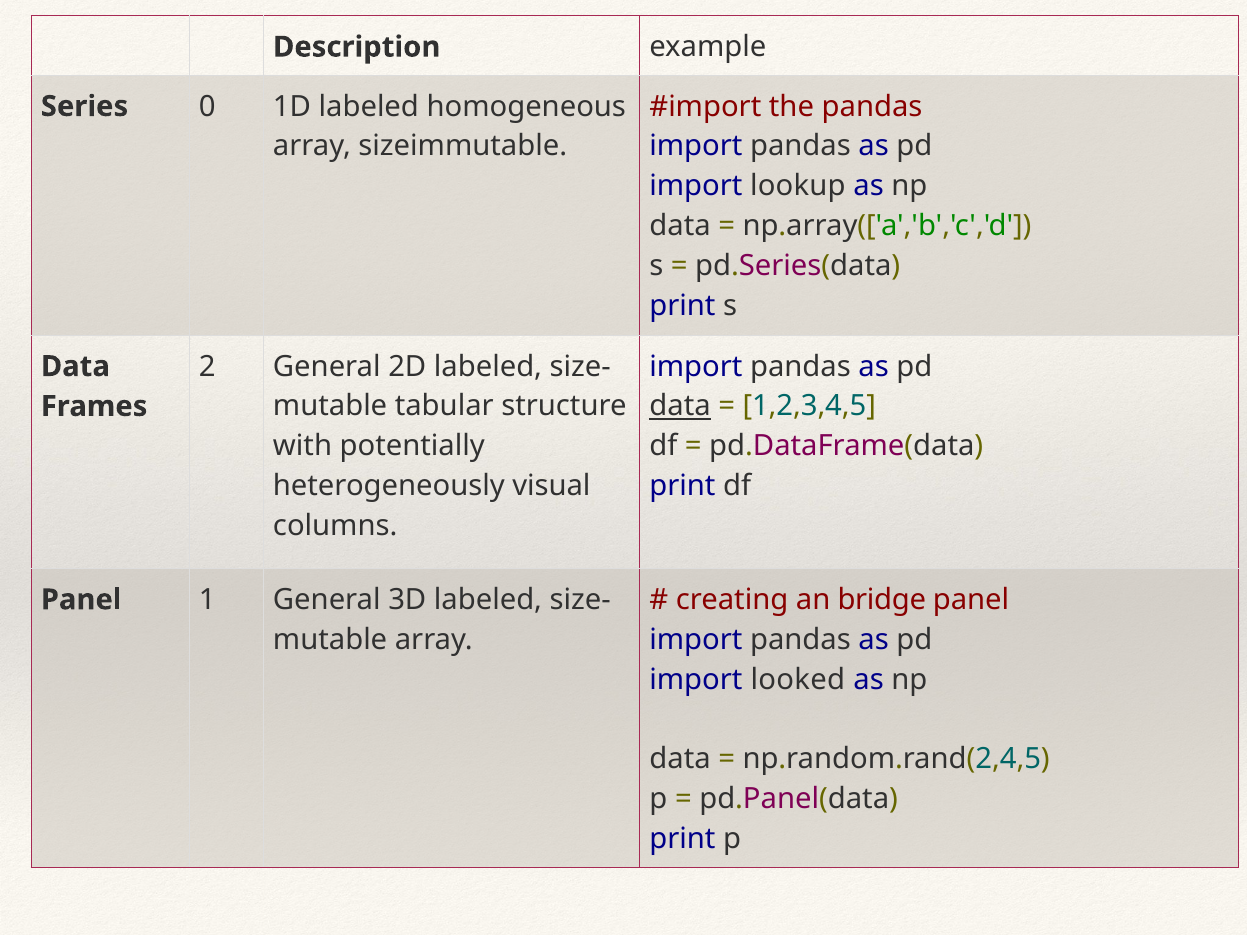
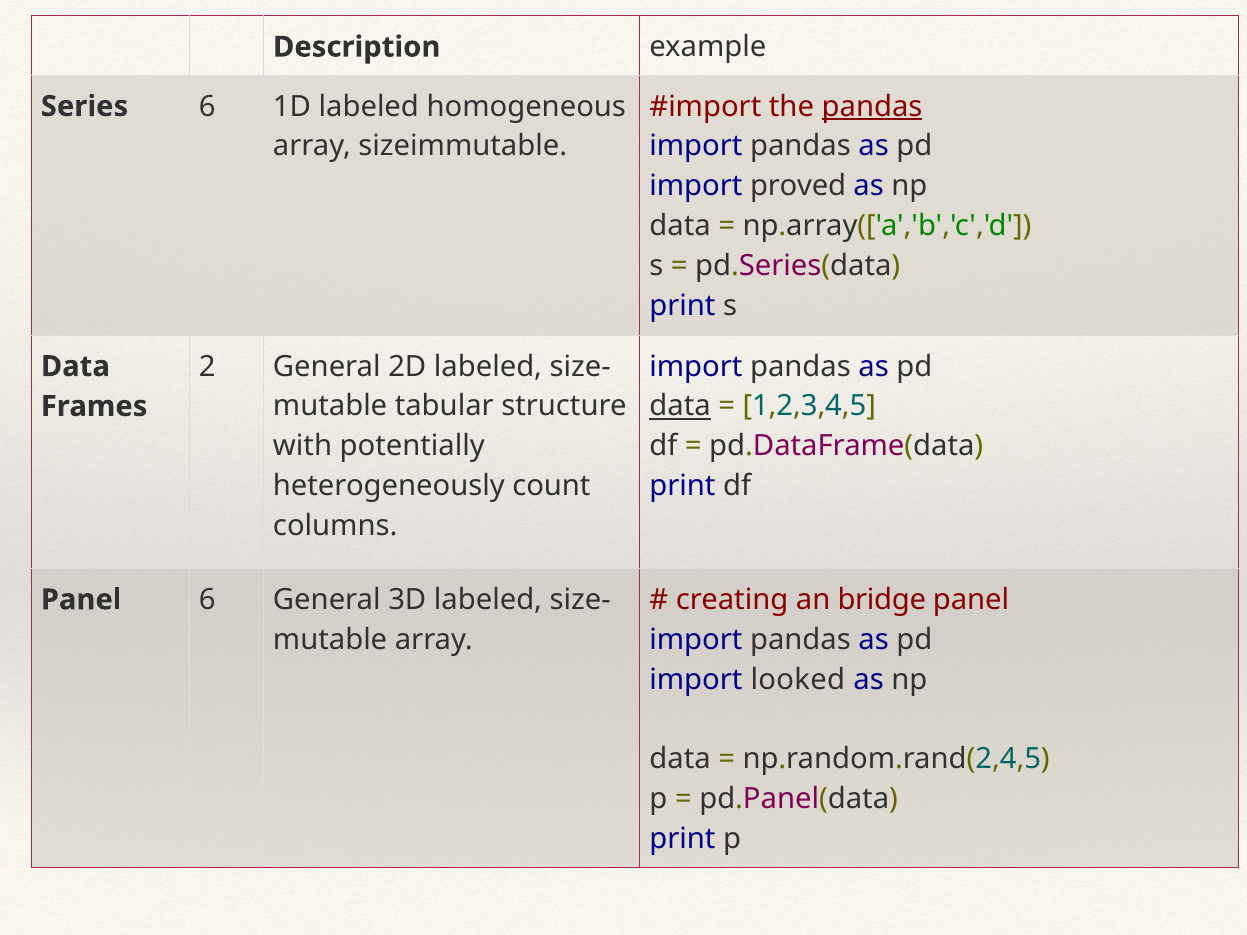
pandas underline: none -> present (872, 106)
Series 0: 0 -> 6 (207, 106)
lookup: lookup -> proved (798, 186)
visual: visual -> count (551, 486)
Panel 1: 1 -> 6 (207, 600)
